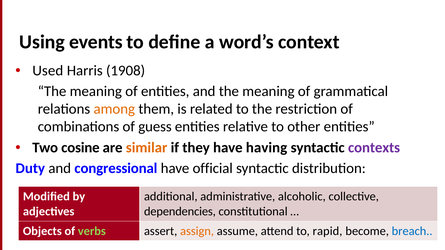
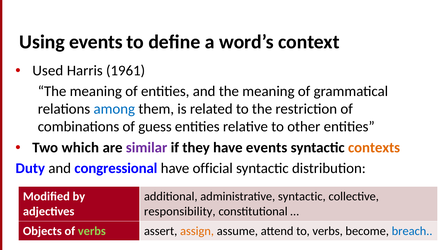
1908: 1908 -> 1961 (126, 71)
among colour: orange -> blue (114, 109)
cosine: cosine -> which (80, 148)
similar colour: orange -> purple (147, 148)
have having: having -> events (267, 148)
contexts colour: purple -> orange (374, 148)
administrative alcoholic: alcoholic -> syntactic (302, 197)
dependencies: dependencies -> responsibility (180, 212)
to rapid: rapid -> verbs (328, 231)
